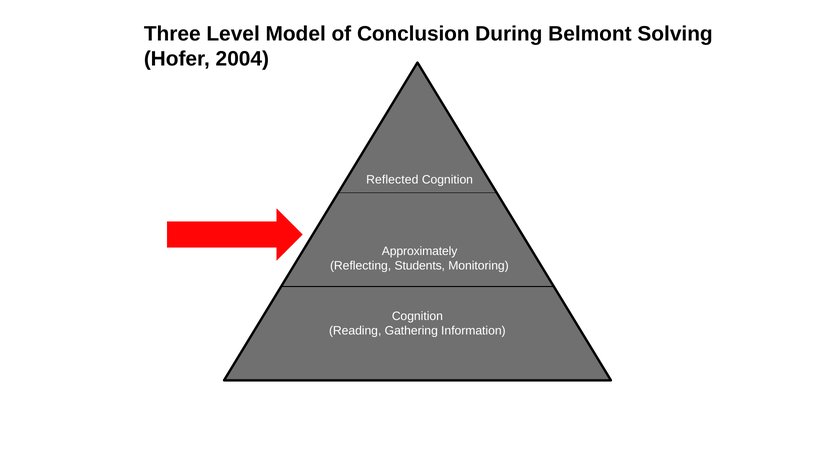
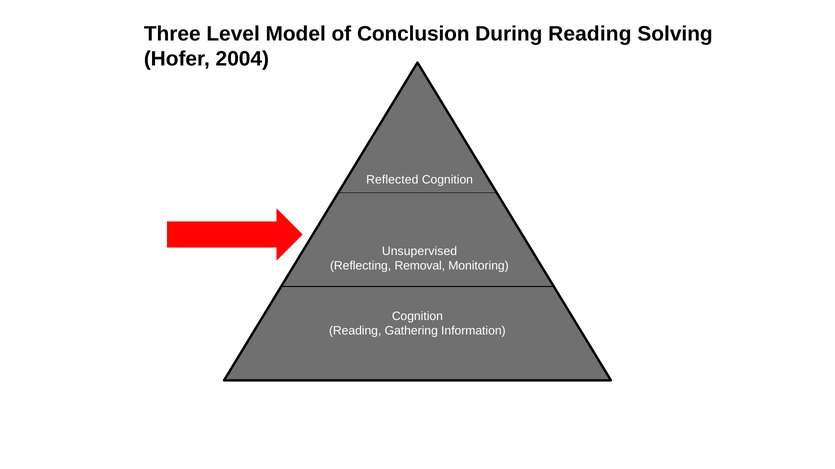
During Belmont: Belmont -> Reading (590, 34)
Approximately: Approximately -> Unsupervised (420, 252)
Students: Students -> Removal (420, 266)
